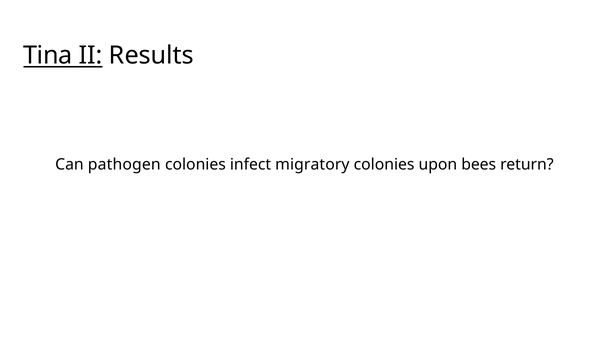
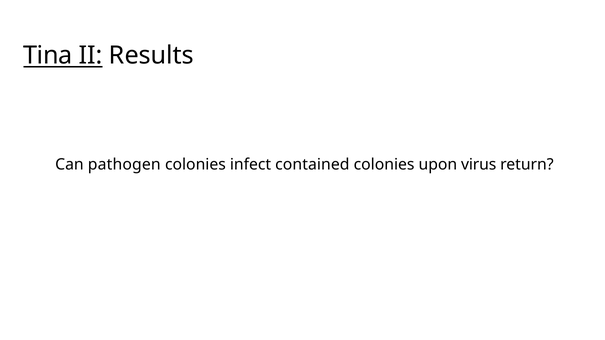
migratory: migratory -> contained (312, 165)
bees: bees -> virus (479, 165)
